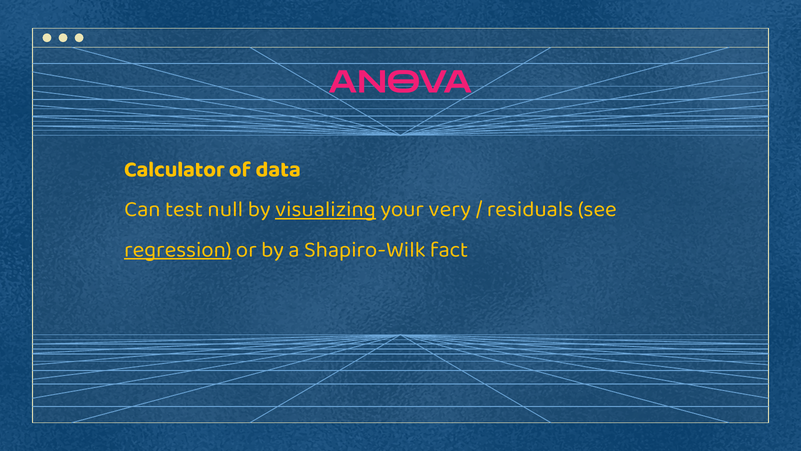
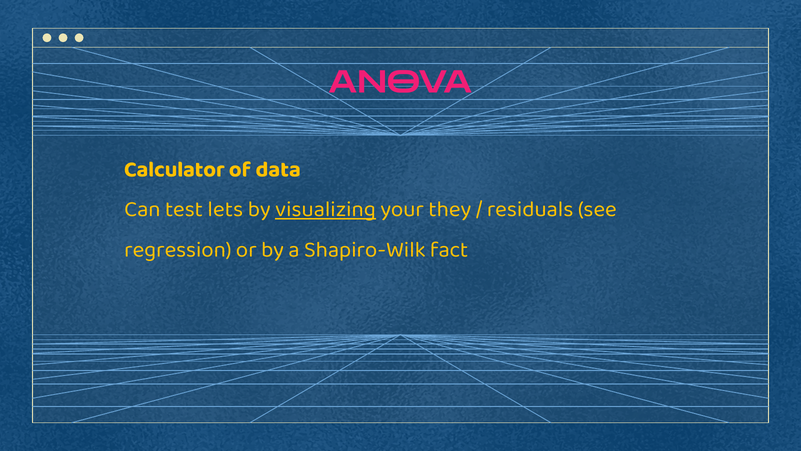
null: null -> lets (225, 209)
very: very -> they (450, 209)
regression underline: present -> none (178, 249)
